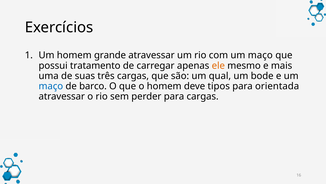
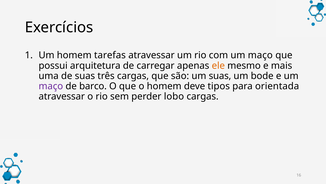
grande: grande -> tarefas (110, 55)
tratamento: tratamento -> arquitetura (95, 65)
um qual: qual -> suas (220, 76)
maço colour: blue -> purple (51, 86)
perder para: para -> lobo (174, 96)
